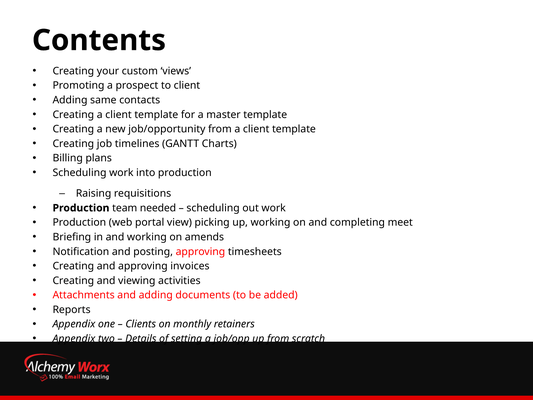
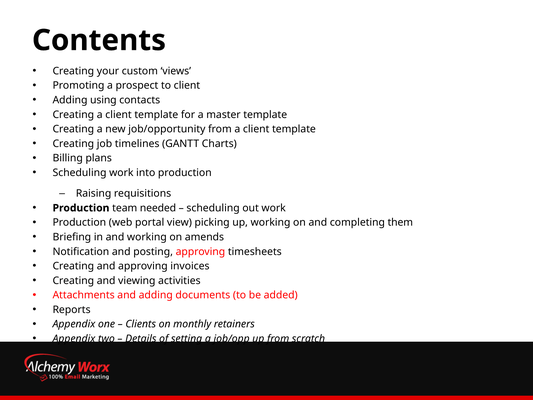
same: same -> using (103, 100)
meet: meet -> them (400, 222)
